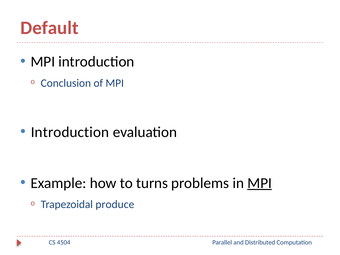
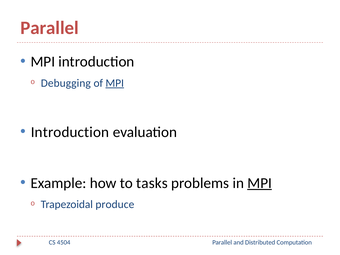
Default: Default -> Parallel (49, 28)
Conclusion: Conclusion -> Debugging (66, 83)
MPI underline: none -> present (115, 83)
turns: turns -> tasks (152, 183)
